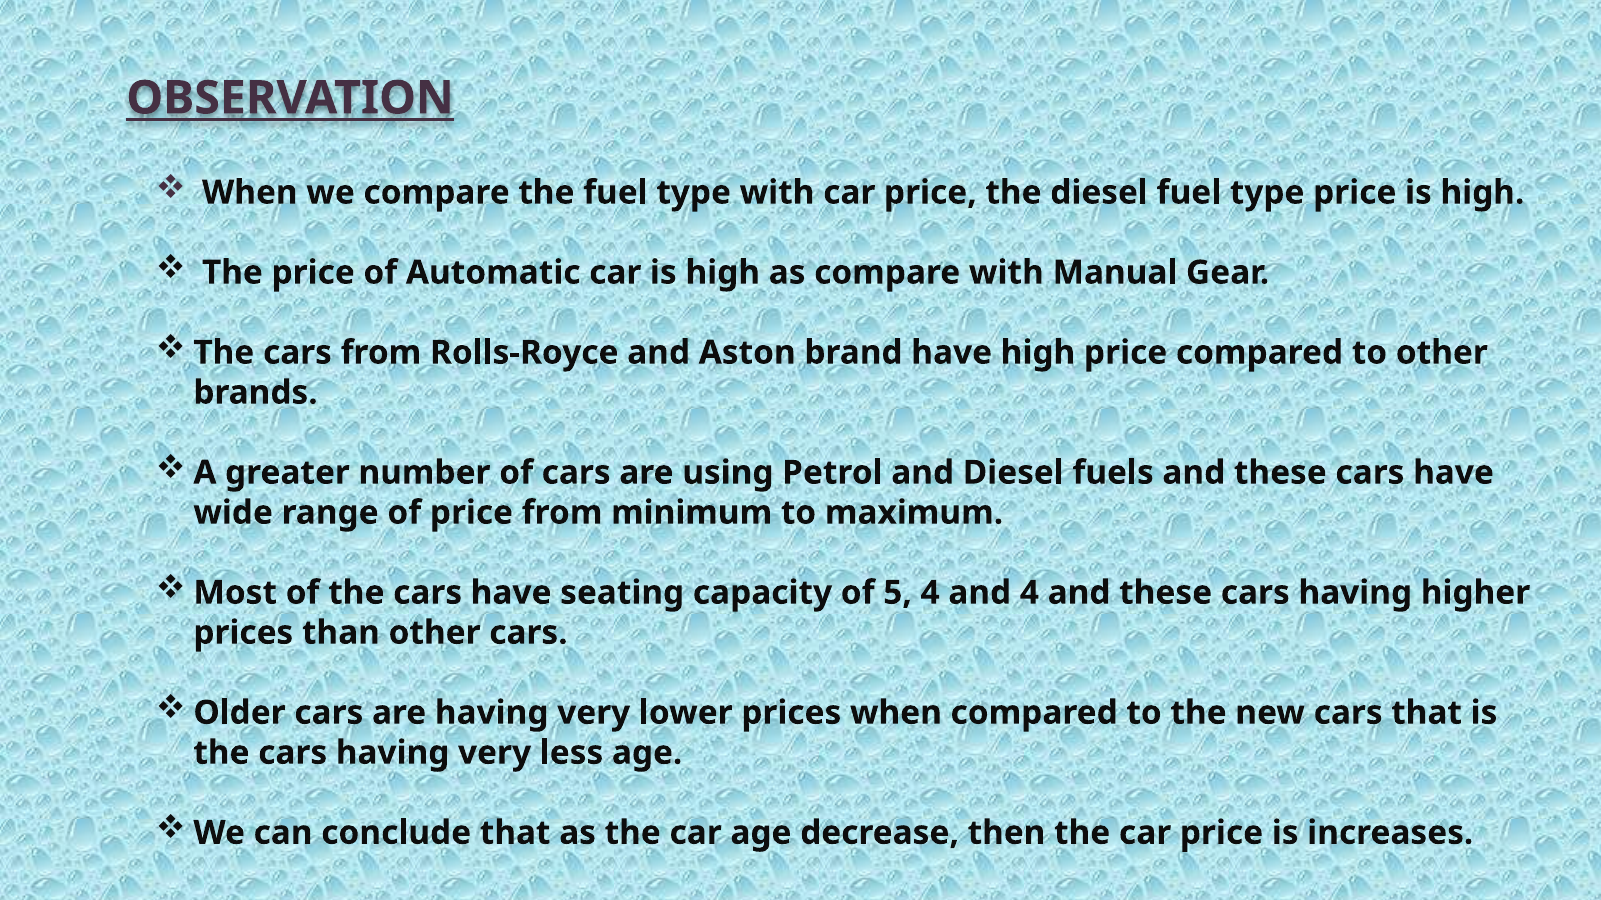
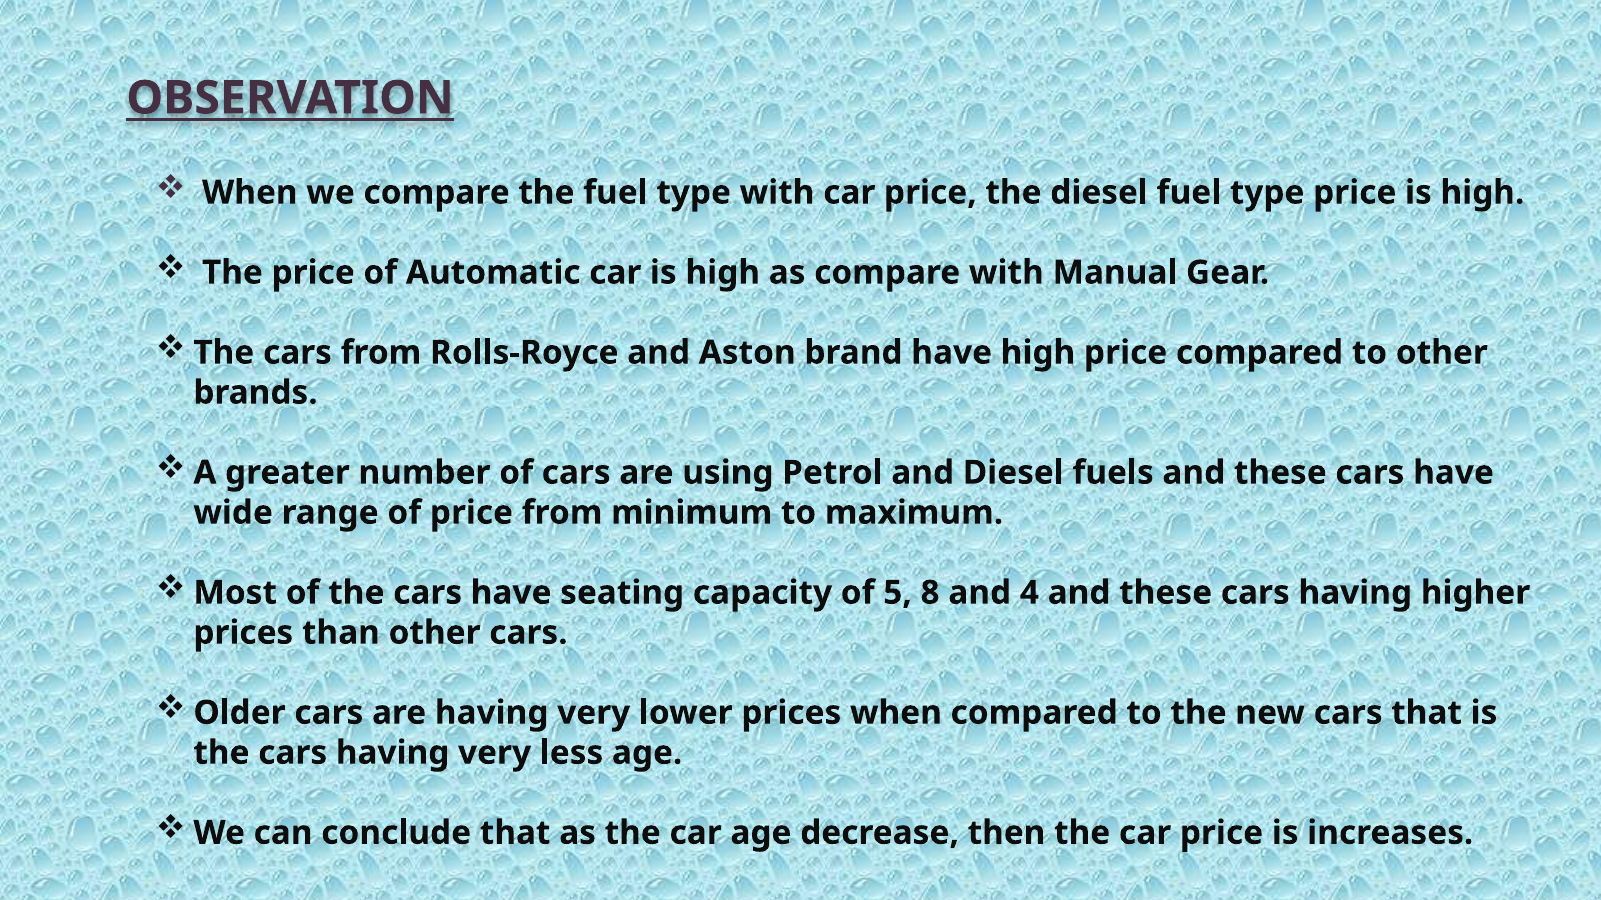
5 4: 4 -> 8 (930, 593)
